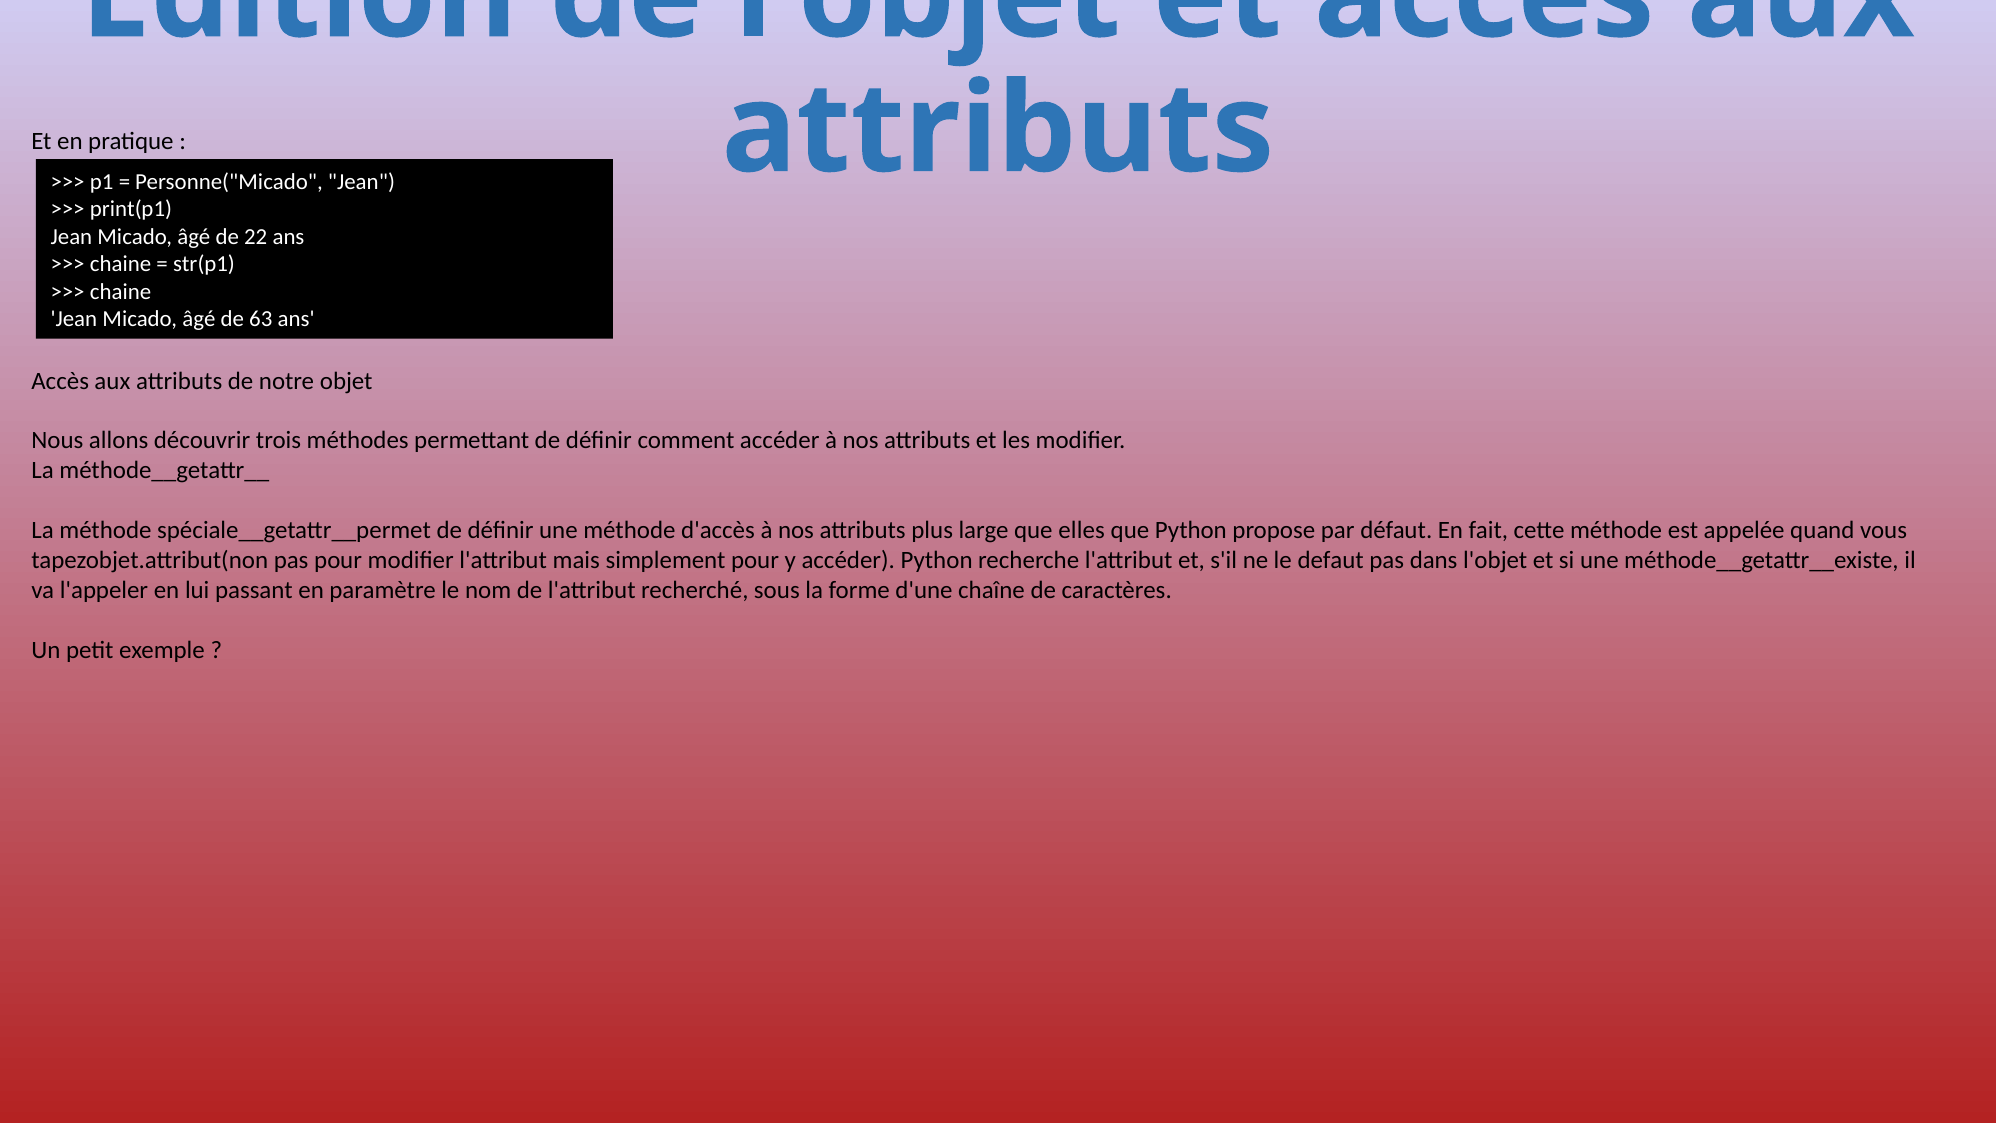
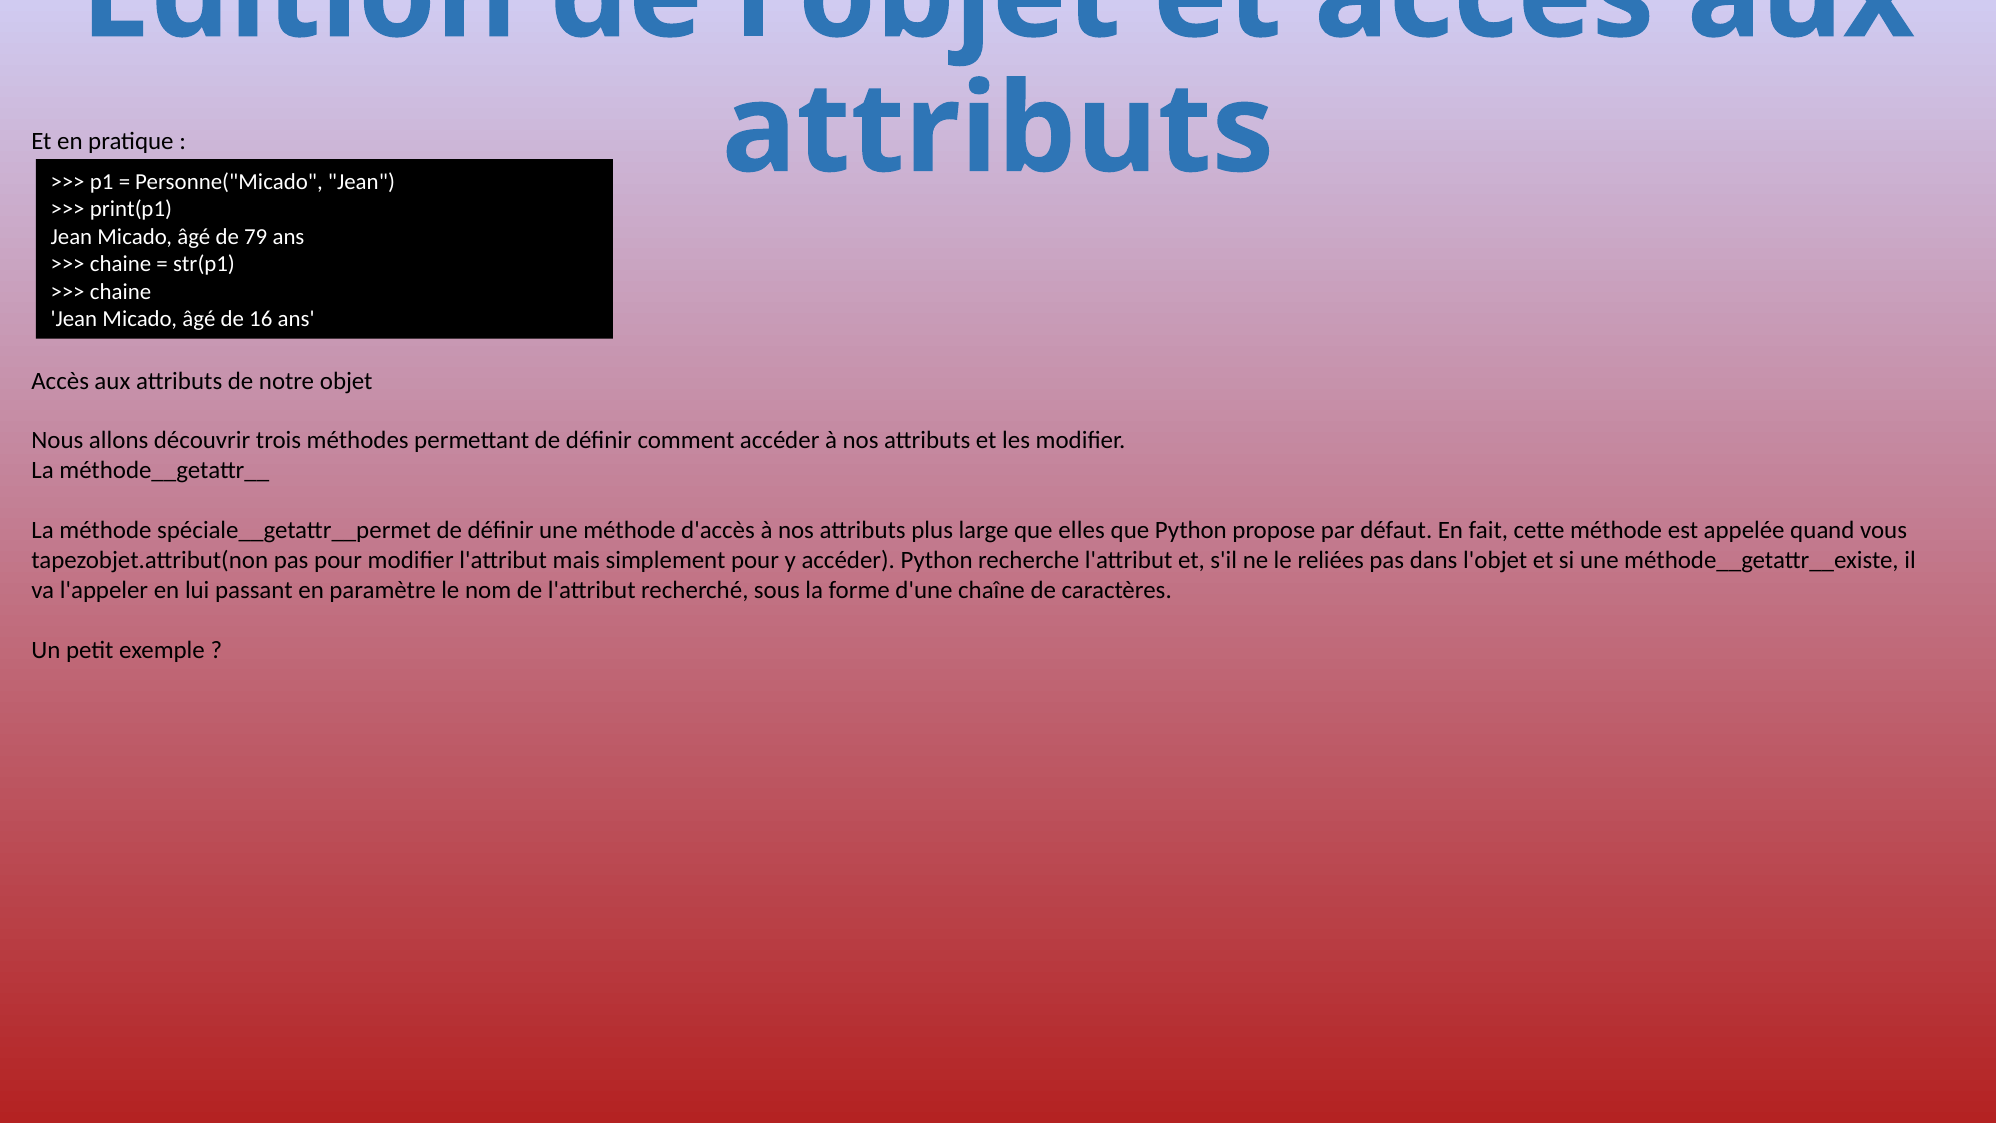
22: 22 -> 79 (256, 237)
63: 63 -> 16 (261, 319)
defaut: defaut -> reliées (1331, 560)
